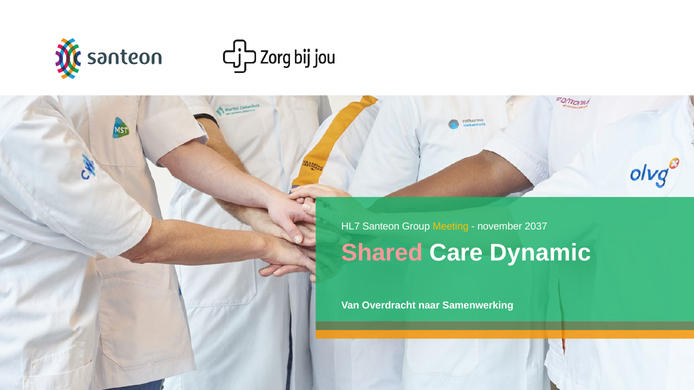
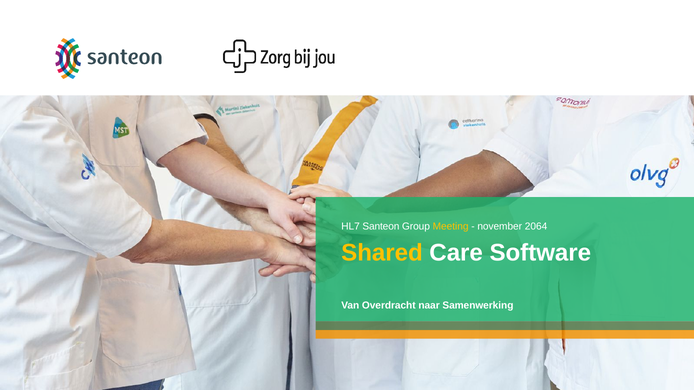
2037: 2037 -> 2064 (536, 227)
Shared colour: pink -> yellow (382, 253)
Dynamic: Dynamic -> Software (540, 253)
